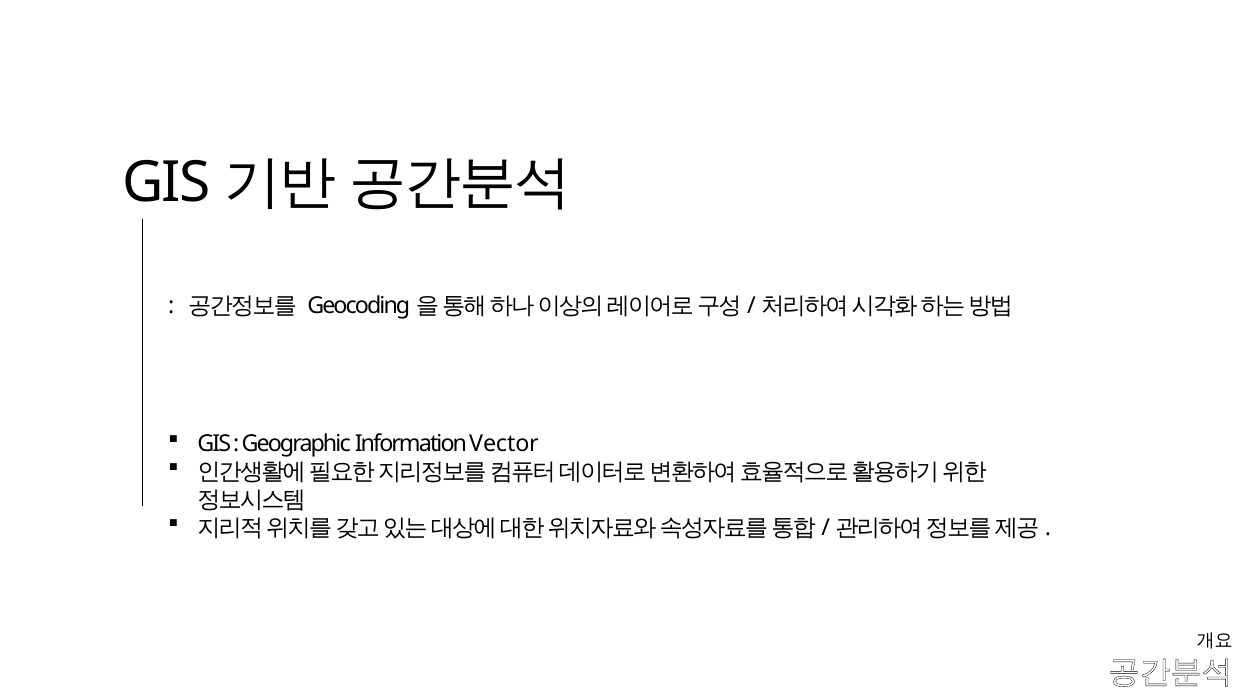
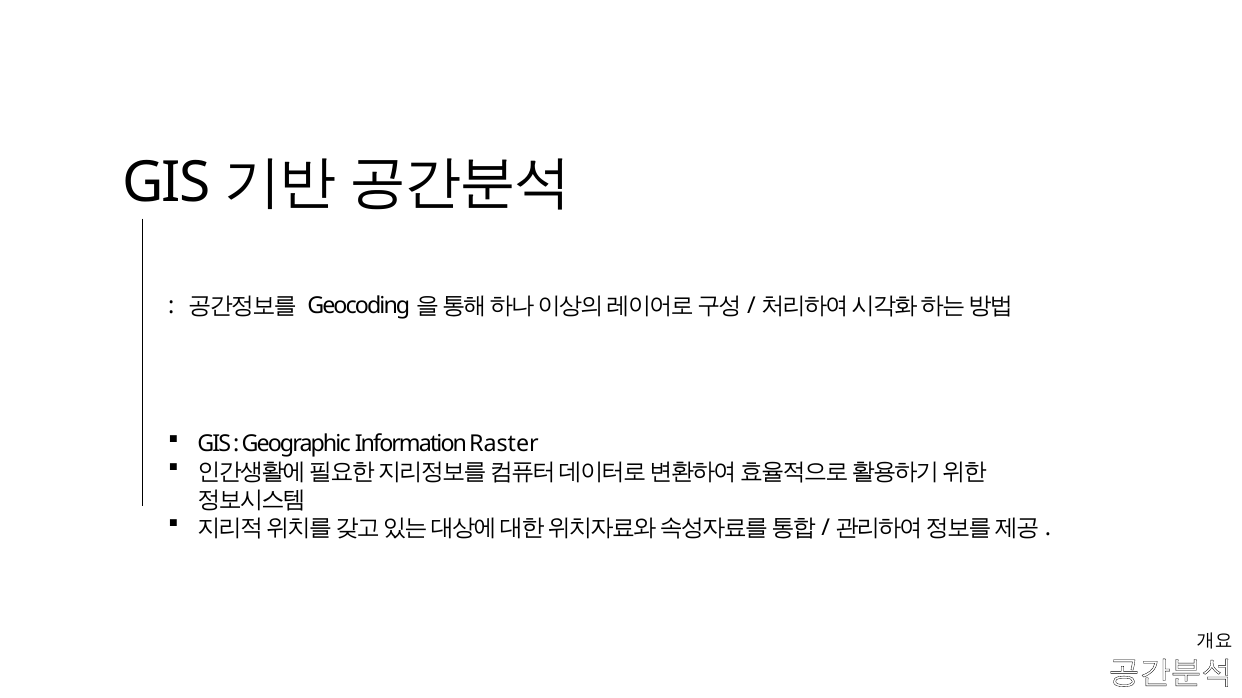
Vector: Vector -> Raster (504, 444)
